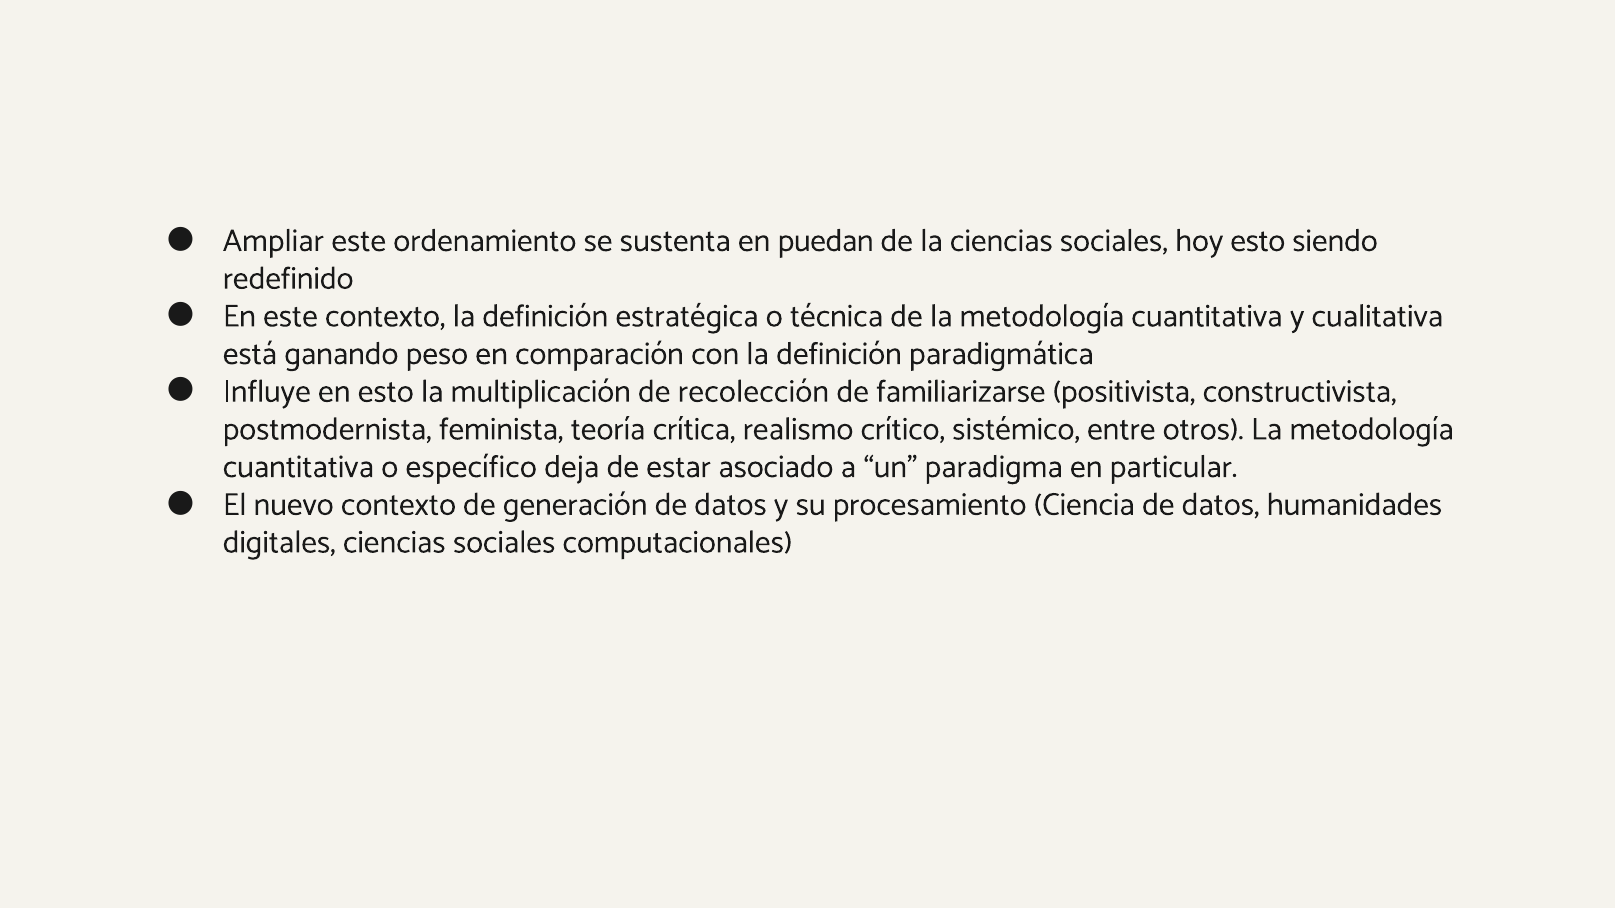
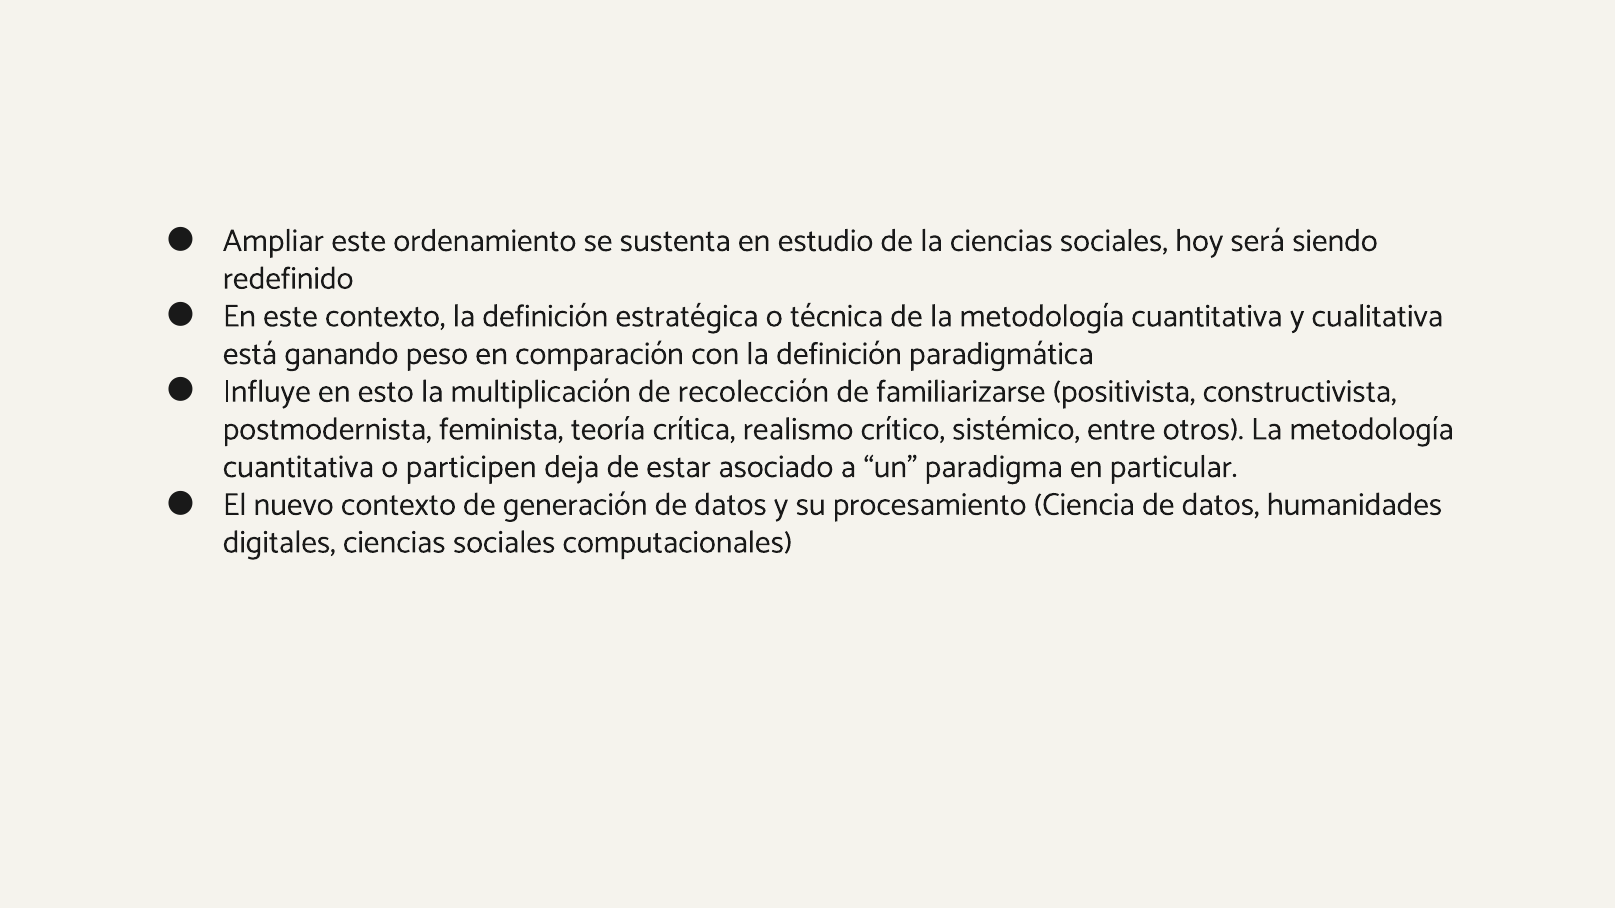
puedan: puedan -> estudio (826, 241)
hoy esto: esto -> será (1258, 241)
específico: específico -> participen (471, 467)
